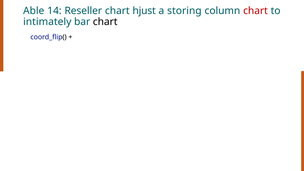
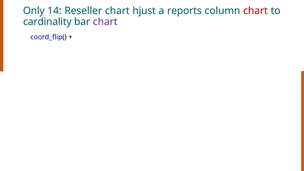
Able: Able -> Only (34, 11)
storing: storing -> reports (184, 11)
intimately: intimately -> cardinality (47, 22)
chart colour: black -> purple (105, 22)
